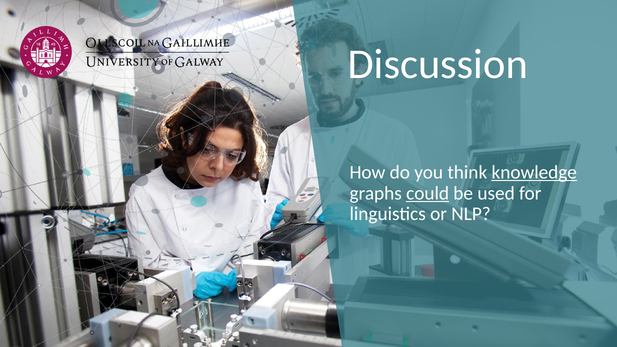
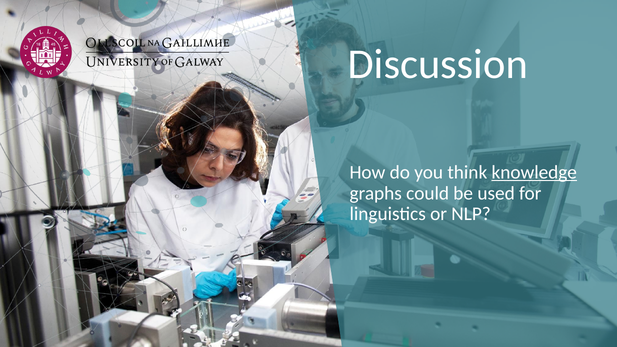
could underline: present -> none (428, 193)
